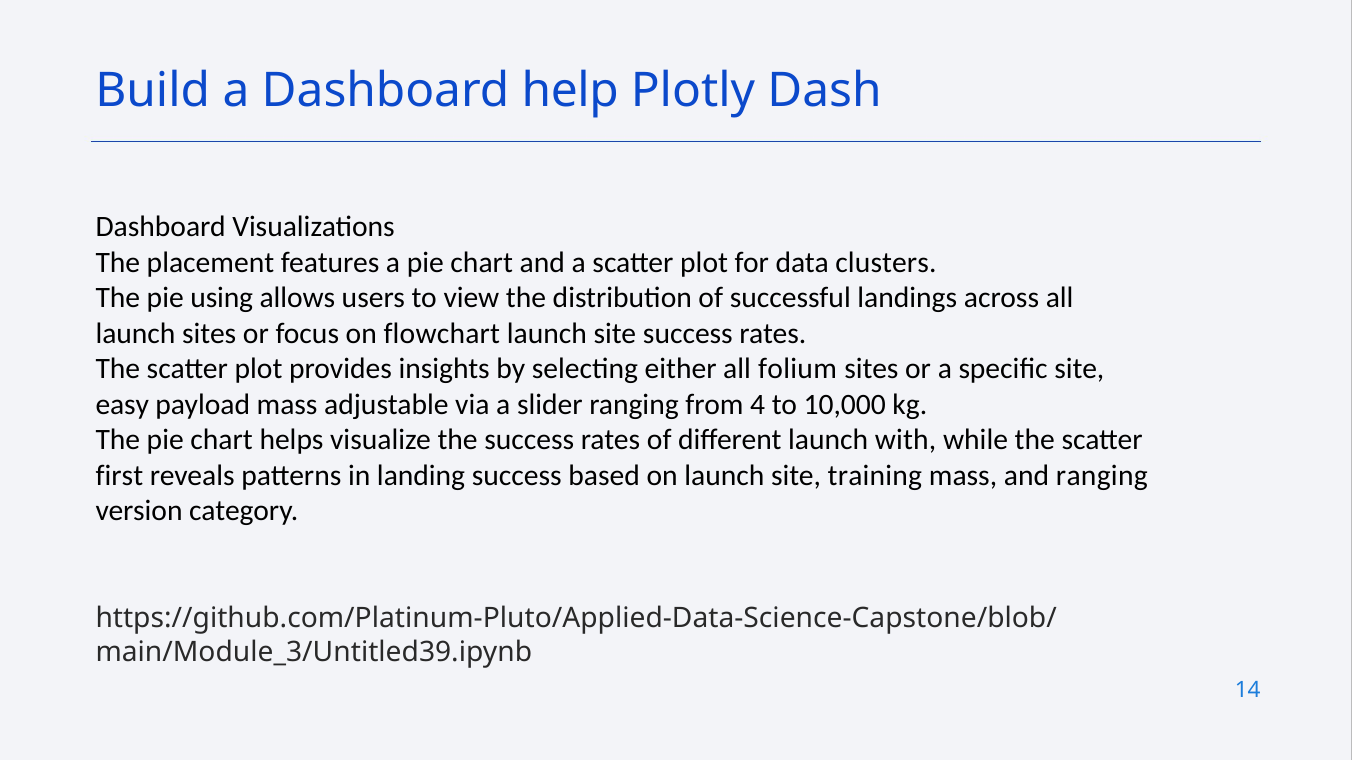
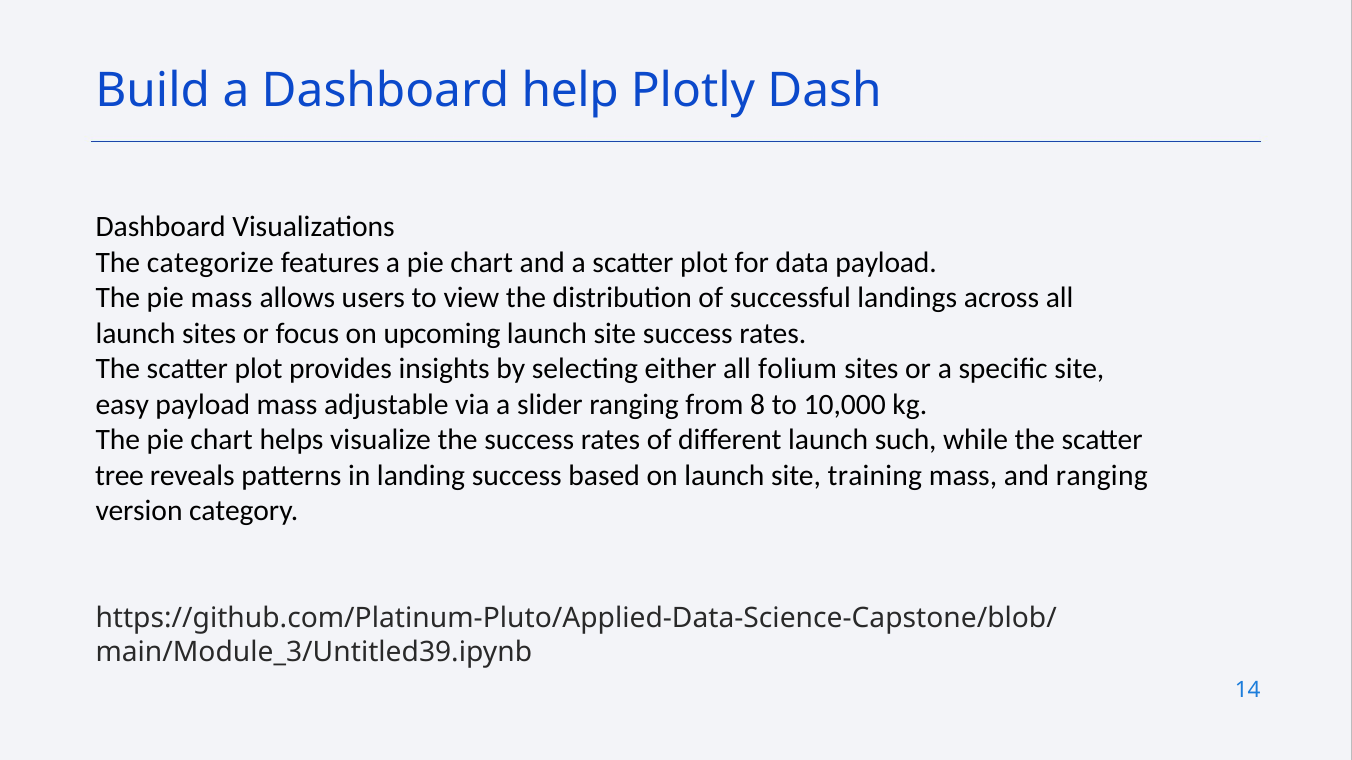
placement: placement -> categorize (210, 263)
data clusters: clusters -> payload (886, 263)
pie using: using -> mass (222, 298)
flowchart: flowchart -> upcoming (442, 334)
4: 4 -> 8 (758, 405)
with: with -> such (906, 440)
first: first -> tree (120, 476)
